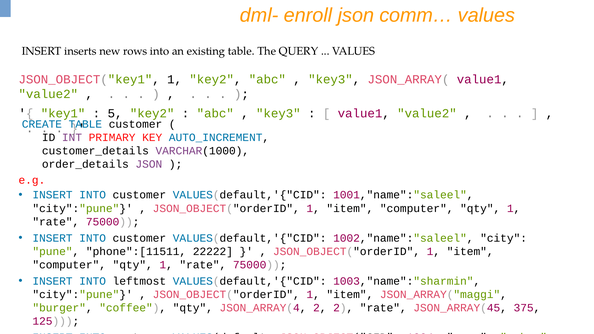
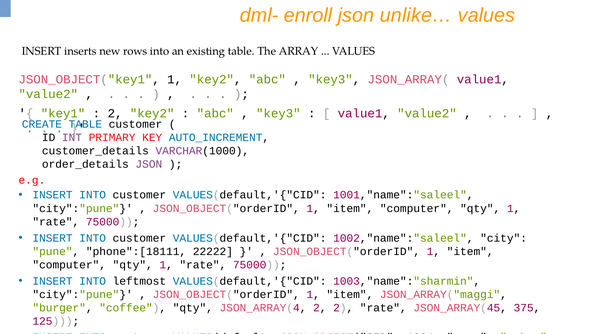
comm…: comm… -> unlike… (416, 15)
QUERY: QUERY -> ARRAY (299, 51)
5: 5 -> 2 (115, 113)
phone":[11511: phone":[11511 -> phone":[18111 (136, 251)
